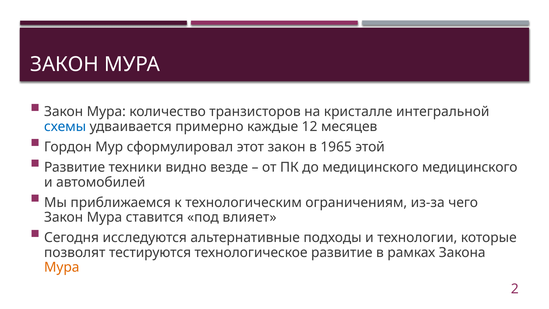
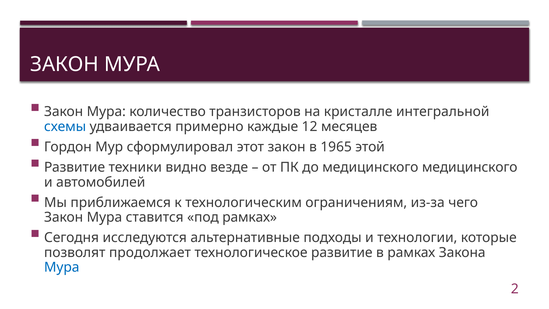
под влияет: влияет -> рамках (250, 217)
тестируются: тестируются -> продолжает (150, 252)
Мура colour: orange -> blue (62, 267)
